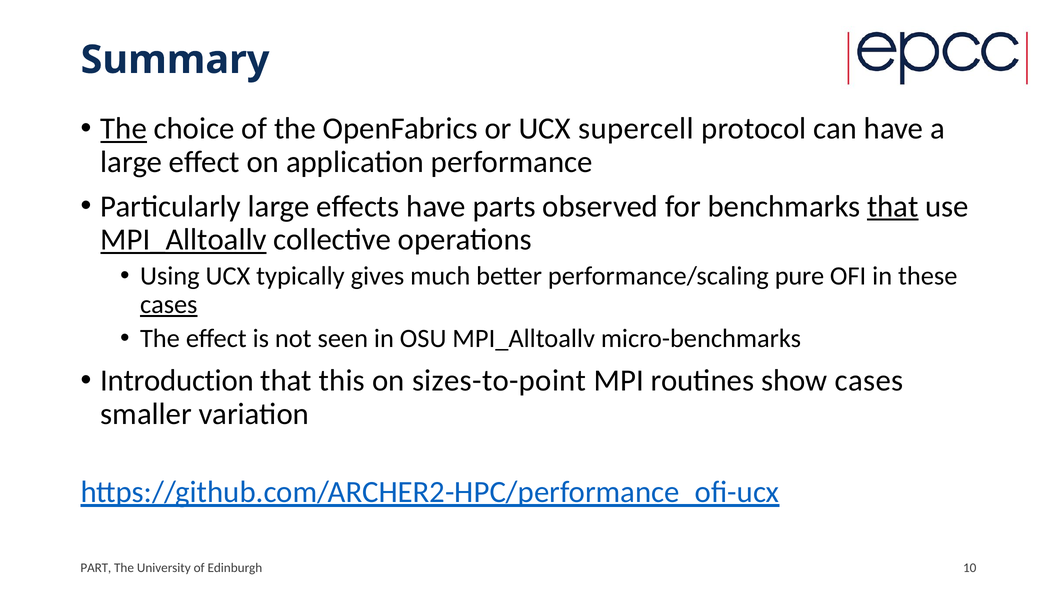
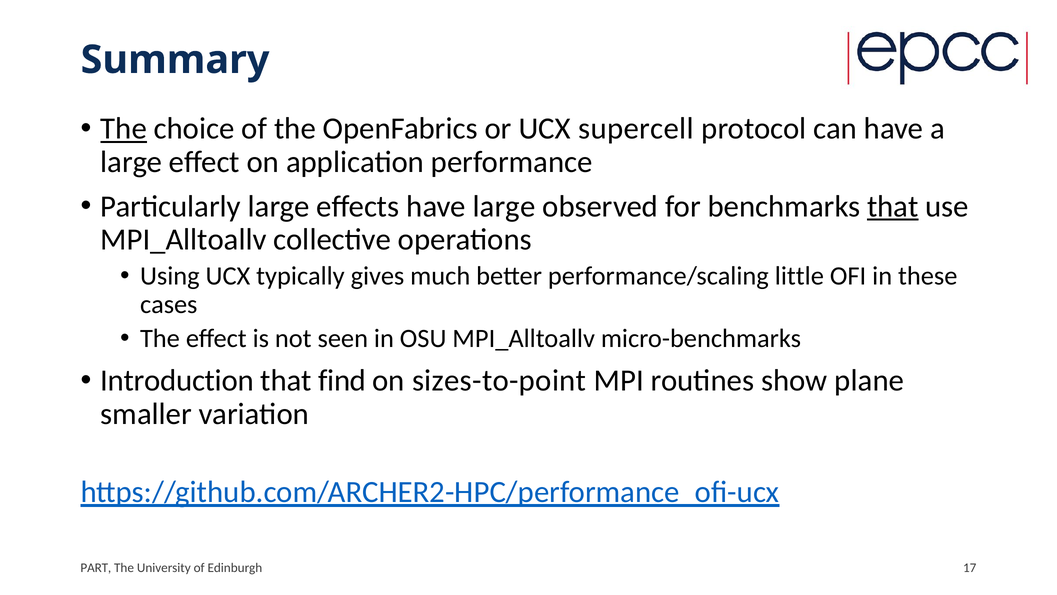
have parts: parts -> large (504, 206)
MPI_Alltoallv underline: present -> none (183, 239)
pure: pure -> little (799, 276)
cases underline: present -> none (169, 304)
this: this -> find (342, 380)
show cases: cases -> plane (869, 380)
10: 10 -> 17 (970, 568)
